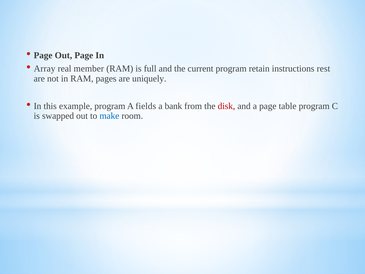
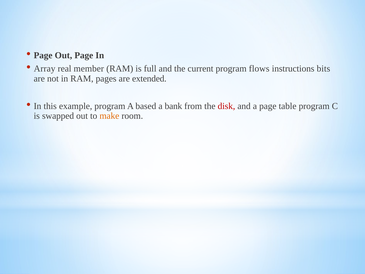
retain: retain -> flows (259, 69)
rest: rest -> bits (323, 69)
uniquely: uniquely -> extended (149, 78)
fields: fields -> based (146, 106)
make colour: blue -> orange (109, 116)
